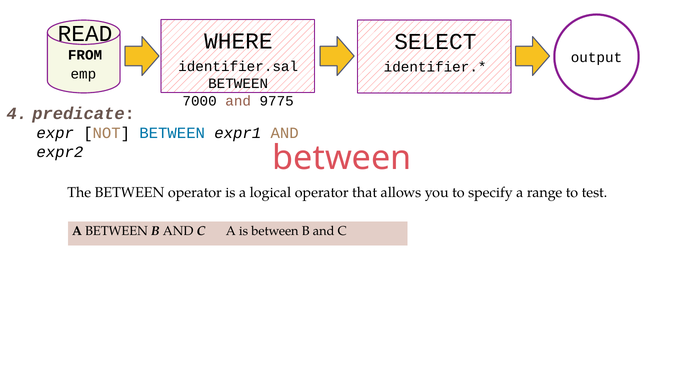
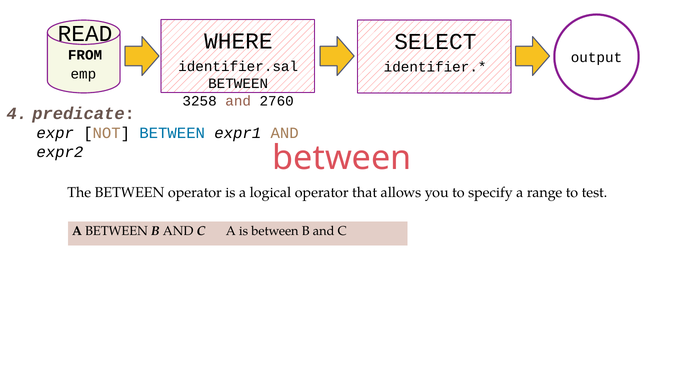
7000: 7000 -> 3258 (200, 101)
9775: 9775 -> 2760 (277, 101)
